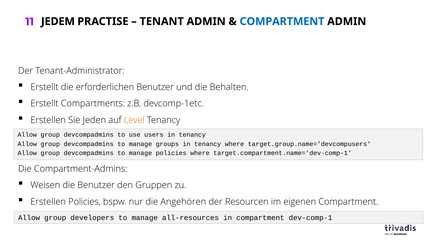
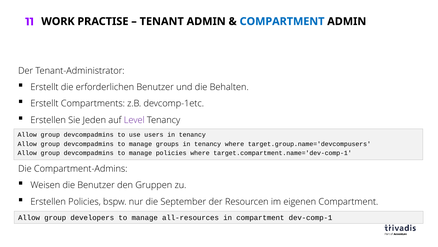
JEDEM: JEDEM -> WORK (58, 21)
Level colour: orange -> purple (134, 120)
Angehören: Angehören -> September (183, 201)
